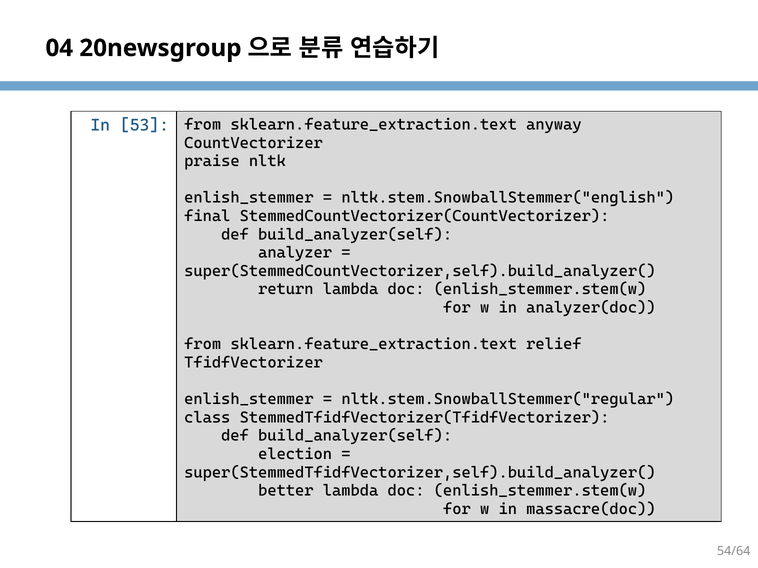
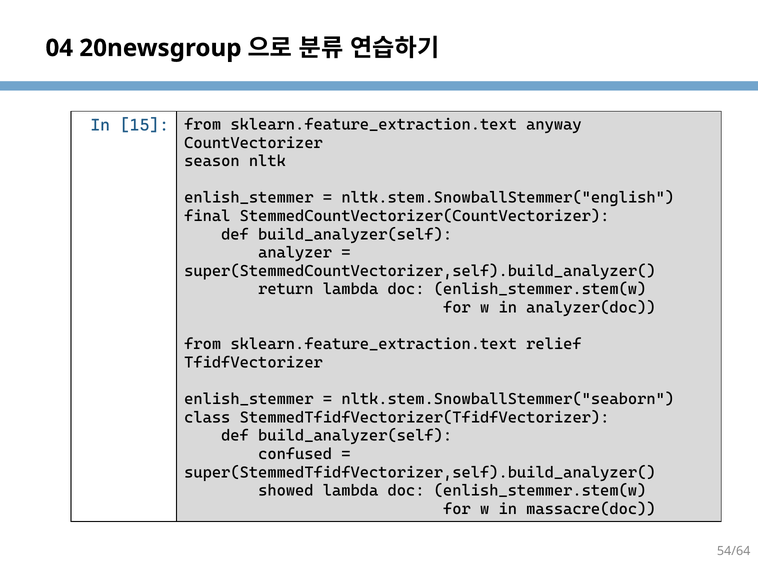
53: 53 -> 15 (144, 125)
praise: praise -> season (212, 161)
nltk.stem.SnowballStemmer("regular: nltk.stem.SnowballStemmer("regular -> nltk.stem.SnowballStemmer("seaborn (508, 399)
election: election -> confused (295, 454)
better: better -> showed (286, 491)
